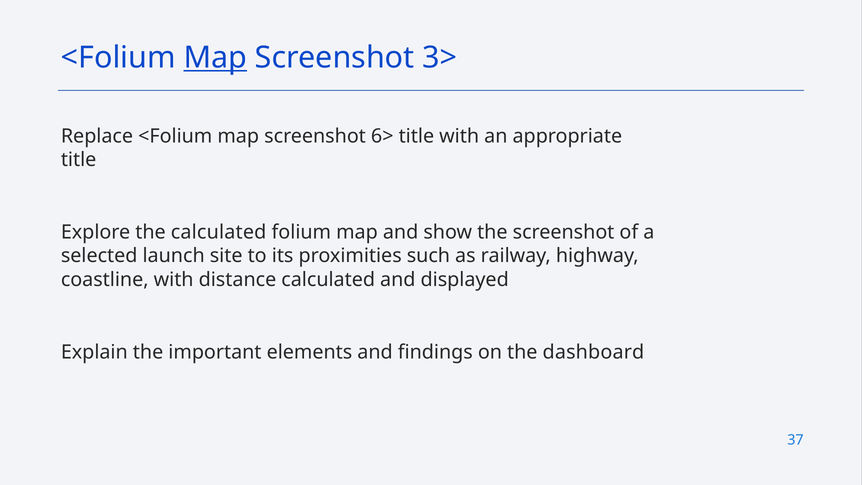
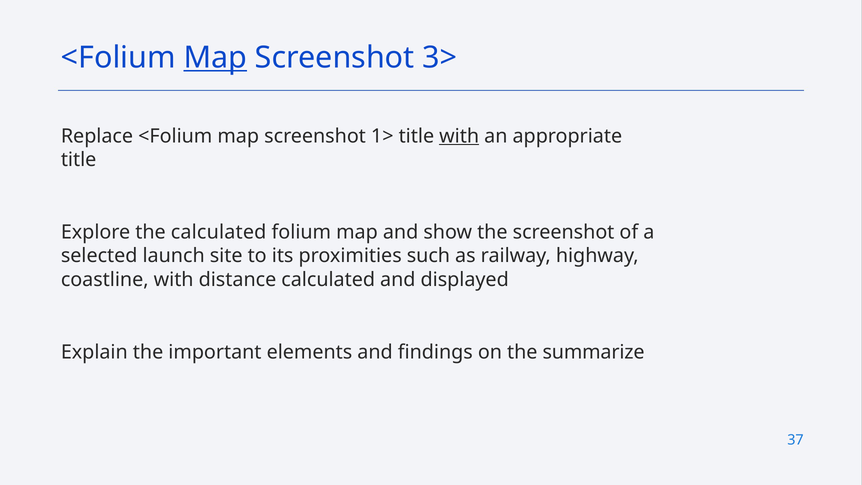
6>: 6> -> 1> (382, 136)
with underline: none -> present (459, 136)
dashboard: dashboard -> summarize (594, 352)
